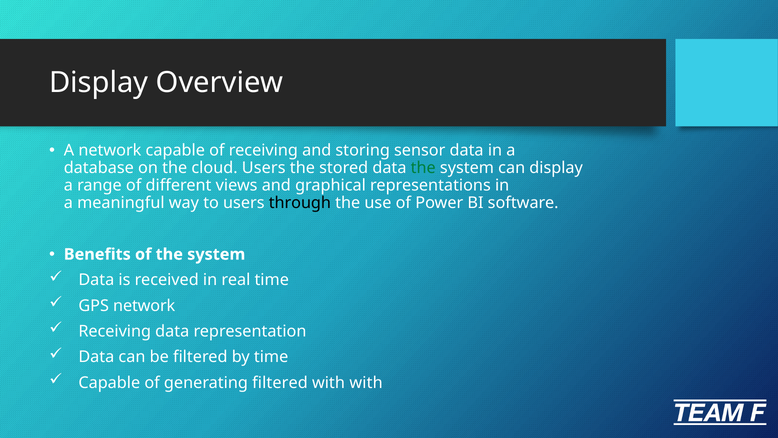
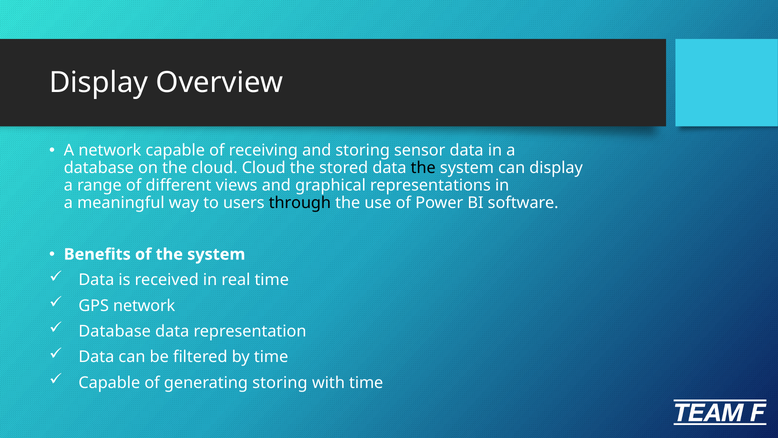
cloud Users: Users -> Cloud (264, 168)
the colour: green -> black (423, 168)
Receiving: Receiving -> Database (115, 331)
generating filtered: filtered -> storing (280, 382)
with with: with -> time (366, 382)
